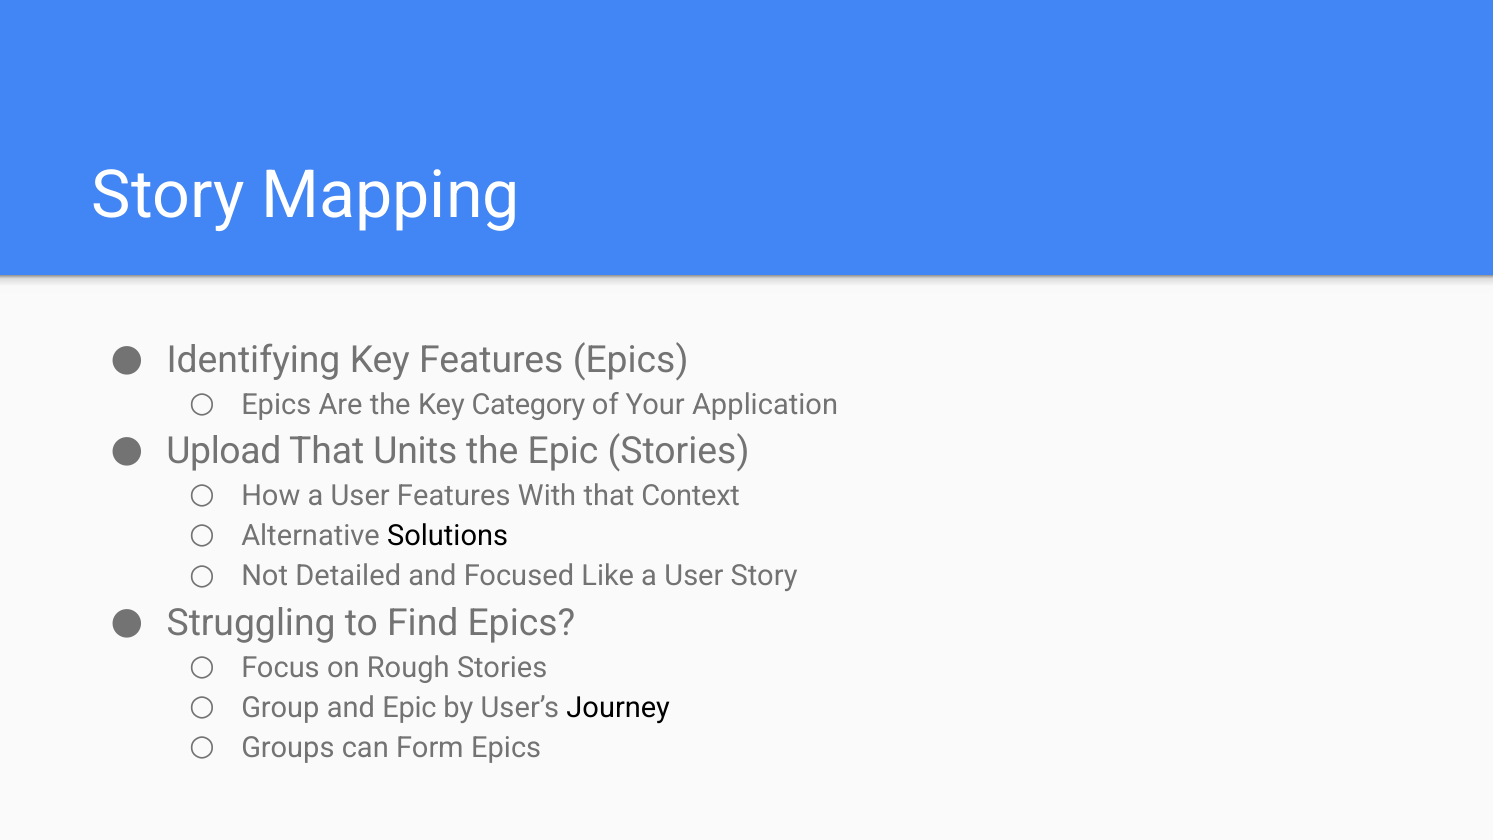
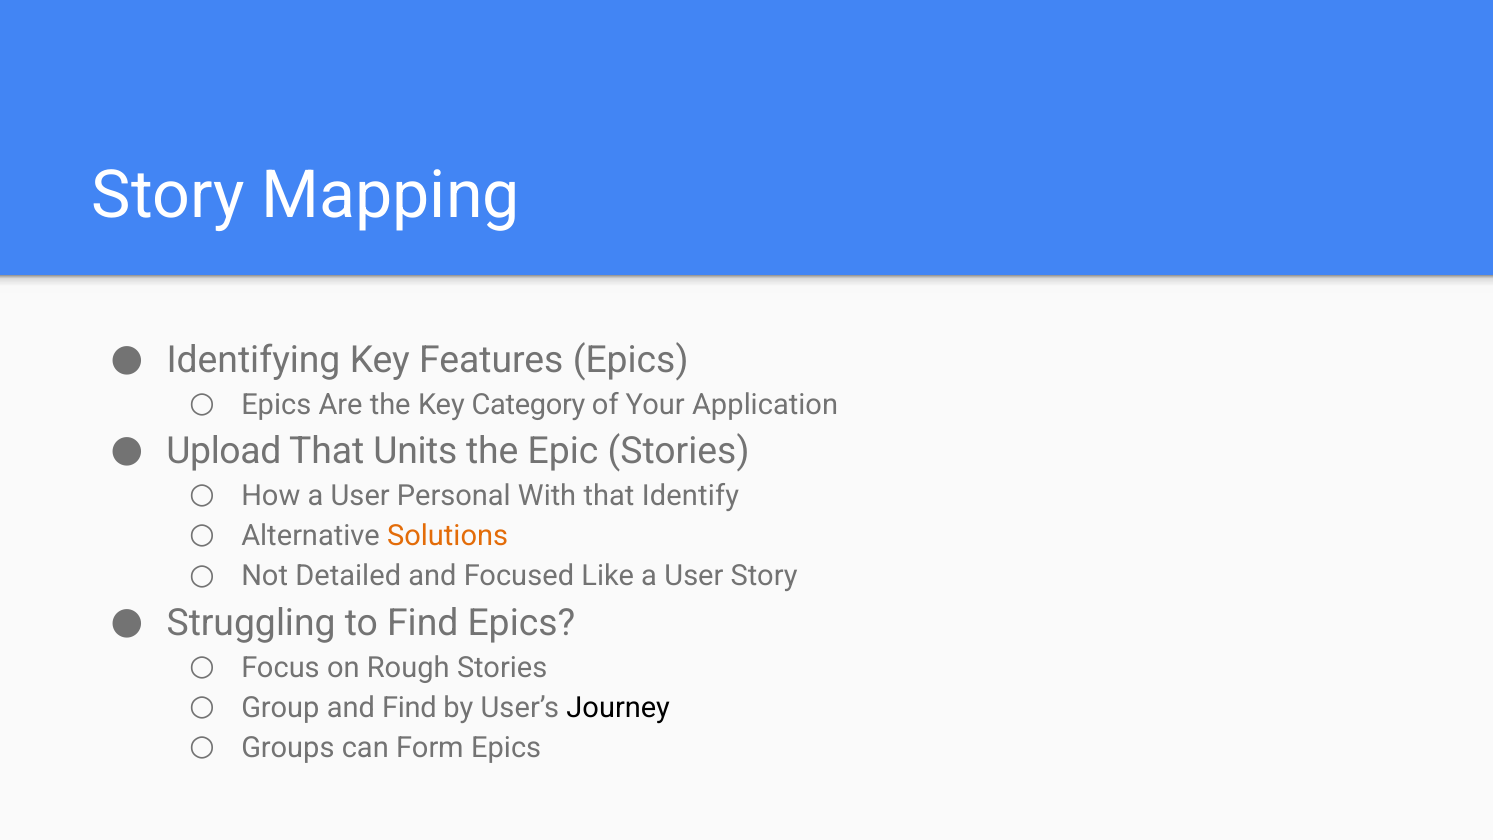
User Features: Features -> Personal (454, 496)
Context: Context -> Identify (690, 496)
Solutions colour: black -> orange (448, 536)
and Epic: Epic -> Find (409, 708)
